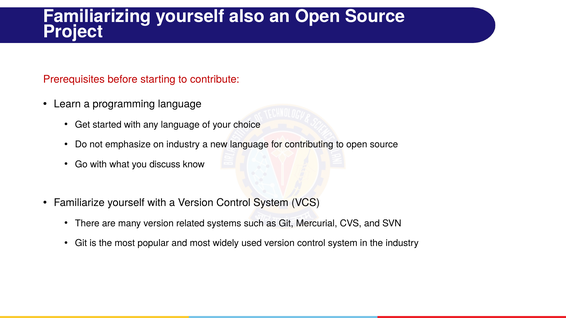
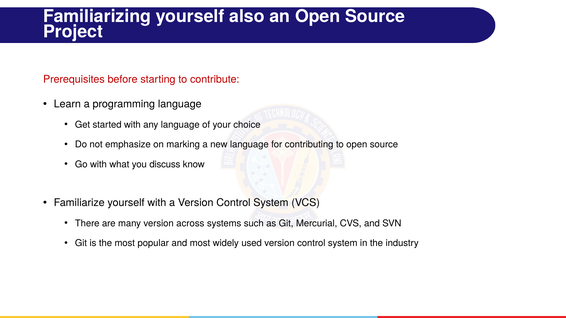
on industry: industry -> marking (183, 145)
related: related -> across (190, 224)
